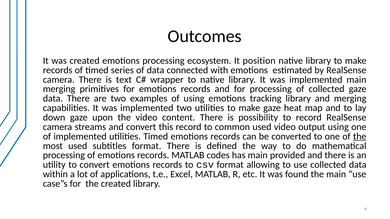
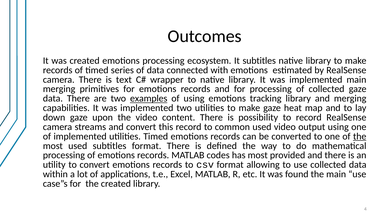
It position: position -> subtitles (259, 61)
examples underline: none -> present (149, 99)
has main: main -> most (258, 156)
